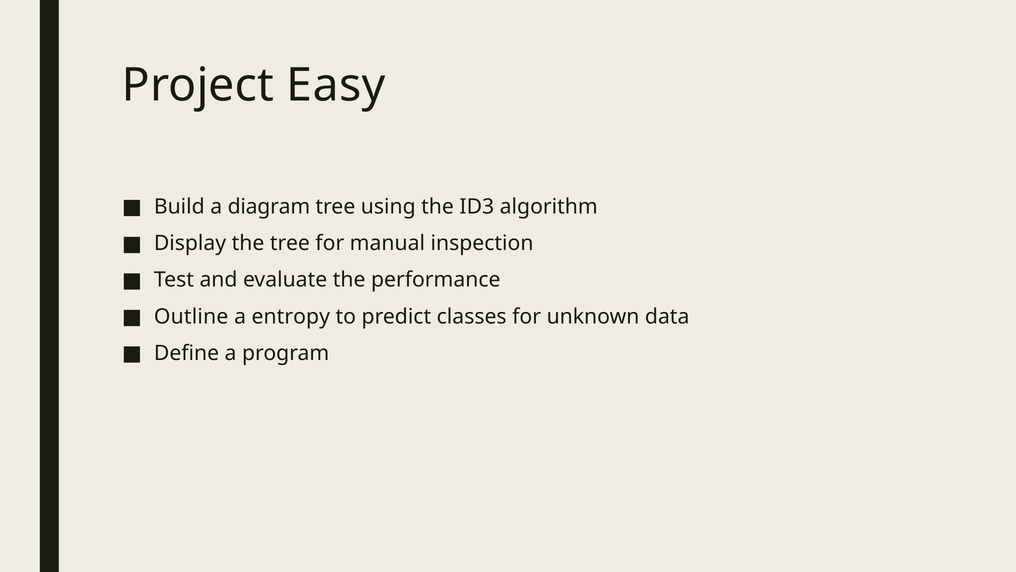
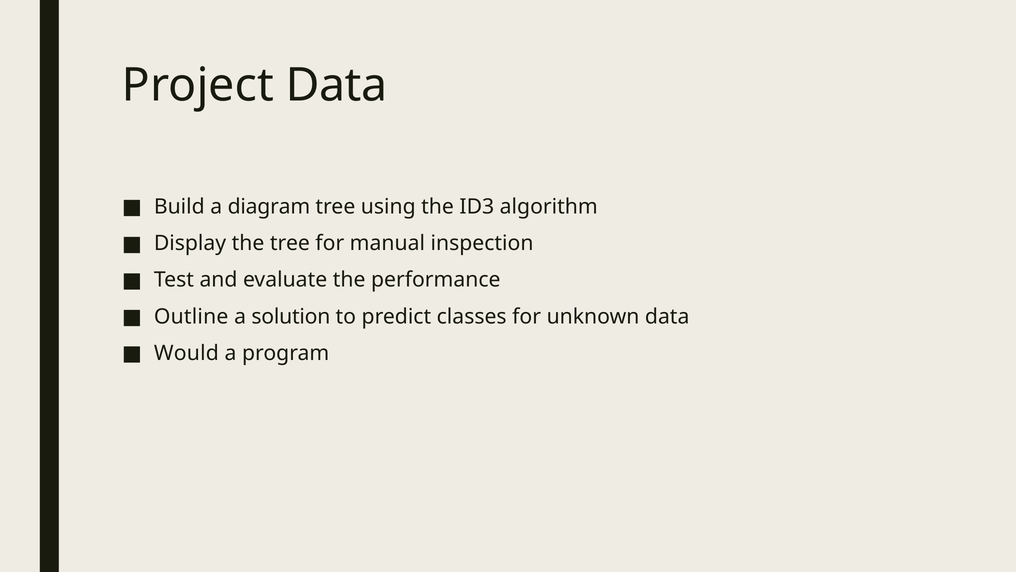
Project Easy: Easy -> Data (336, 85)
entropy: entropy -> solution (291, 316)
Define: Define -> Would (186, 353)
